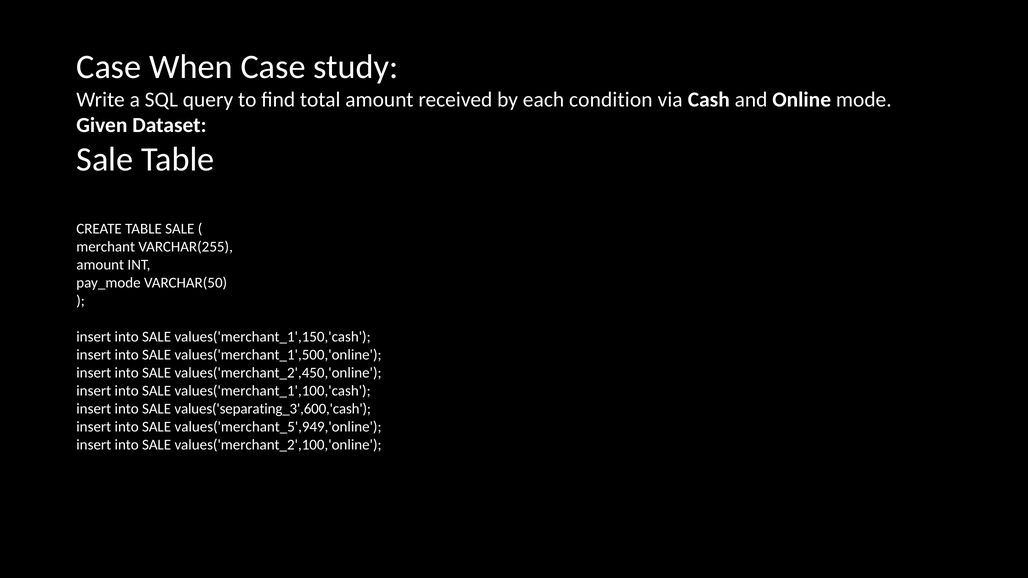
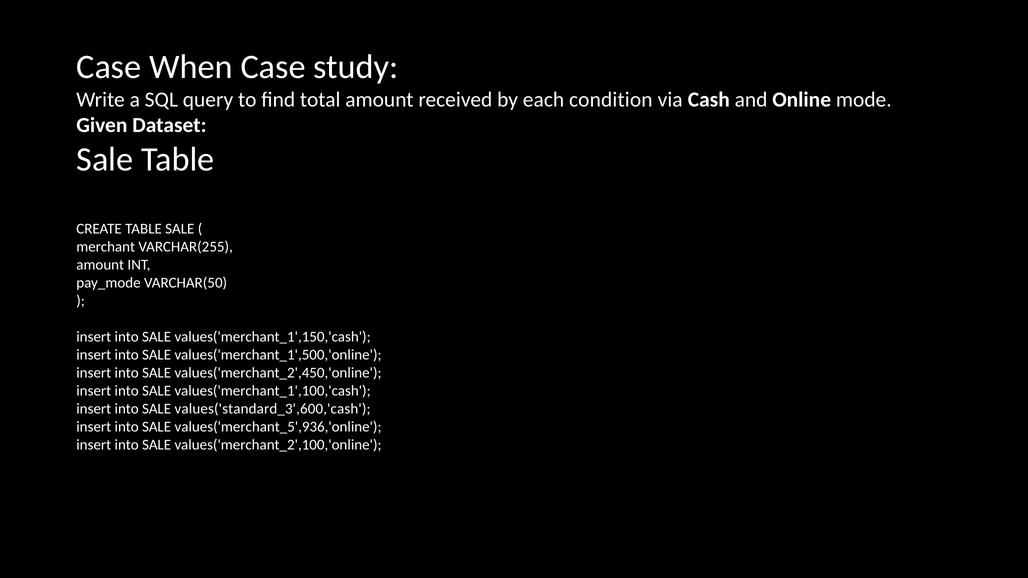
values('separating_3',600,'cash: values('separating_3',600,'cash -> values('standard_3',600,'cash (273, 409)
values('merchant_5',949,'online: values('merchant_5',949,'online -> values('merchant_5',936,'online (278, 427)
